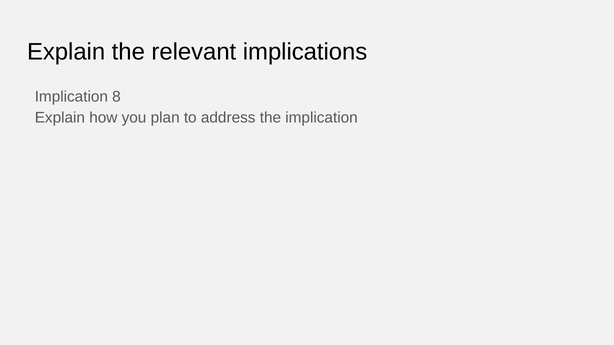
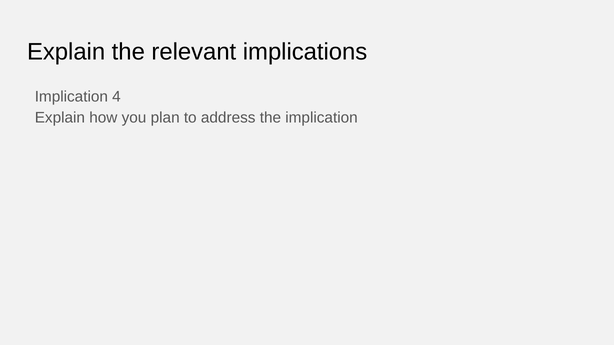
8: 8 -> 4 (117, 97)
